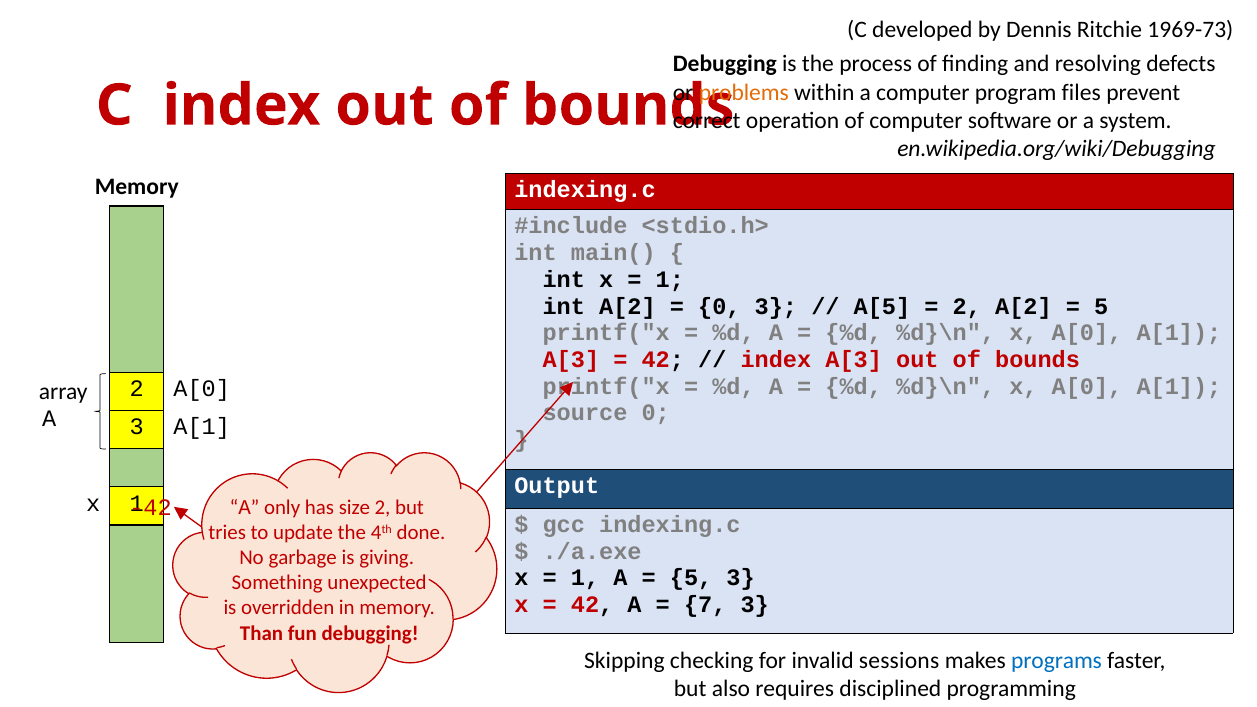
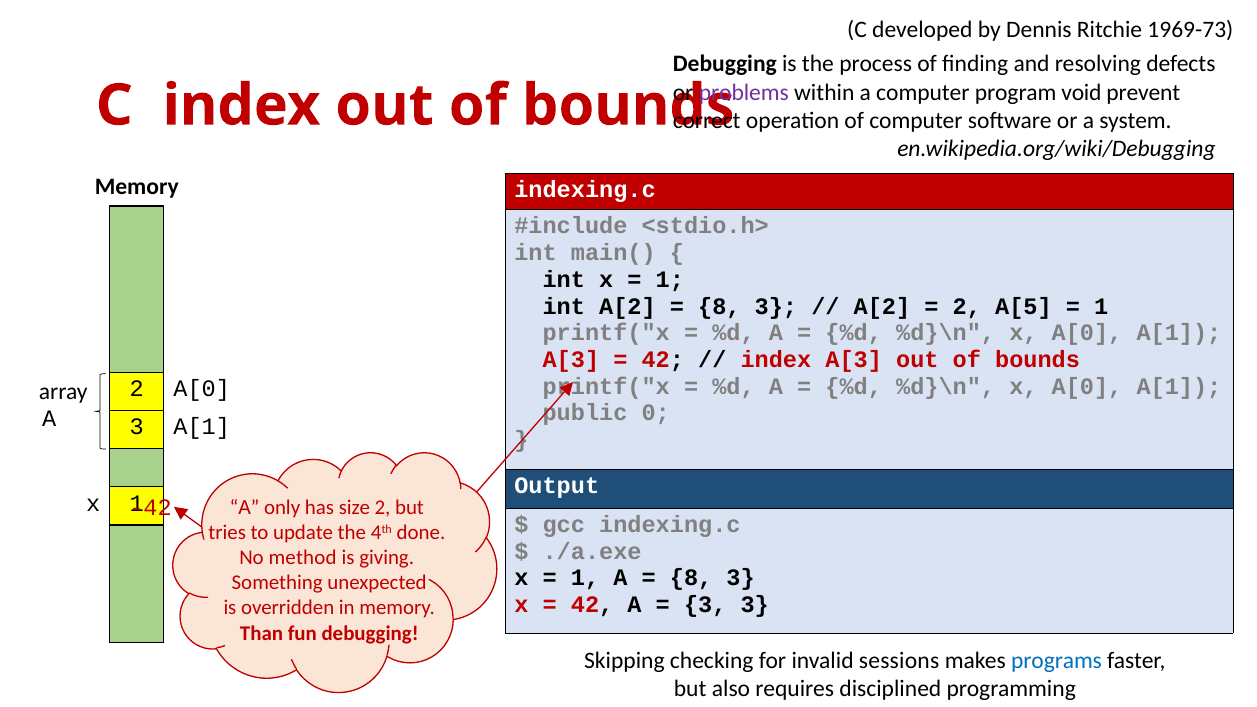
problems colour: orange -> purple (744, 92)
files: files -> void (1081, 92)
0: 0 -> 8 (719, 306)
A[5: A[5 -> A[2 (882, 306)
2 A[2: A[2 -> A[5 (1023, 306)
5: 5 -> 1 (1101, 306)
source: source -> public (585, 413)
garbage: garbage -> method (303, 558)
5: 5 -> 8 (691, 578)
7: 7 -> 3 (705, 605)
